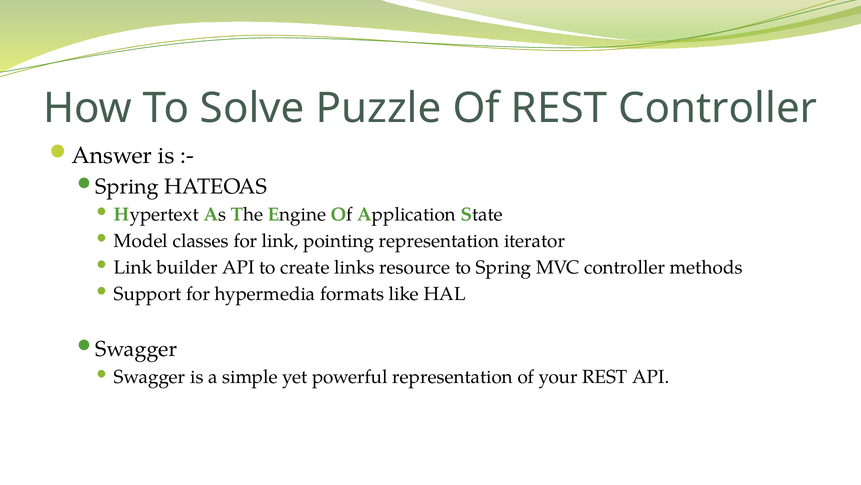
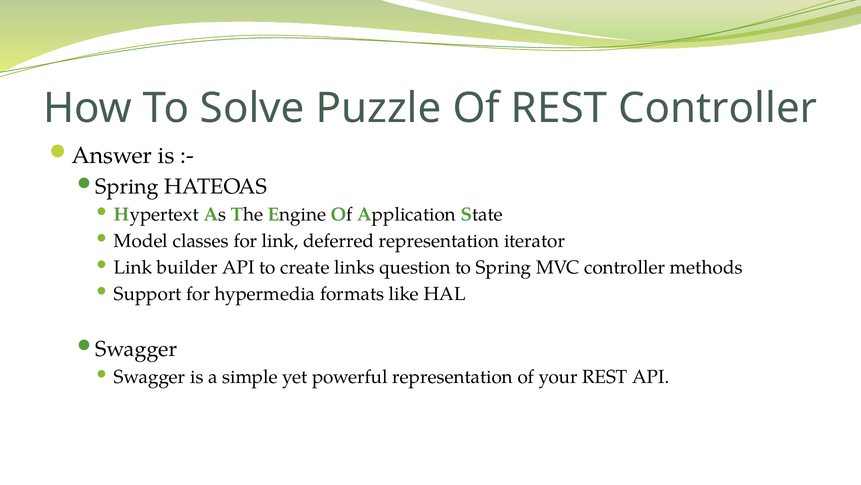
pointing: pointing -> deferred (339, 241)
resource: resource -> question (415, 267)
